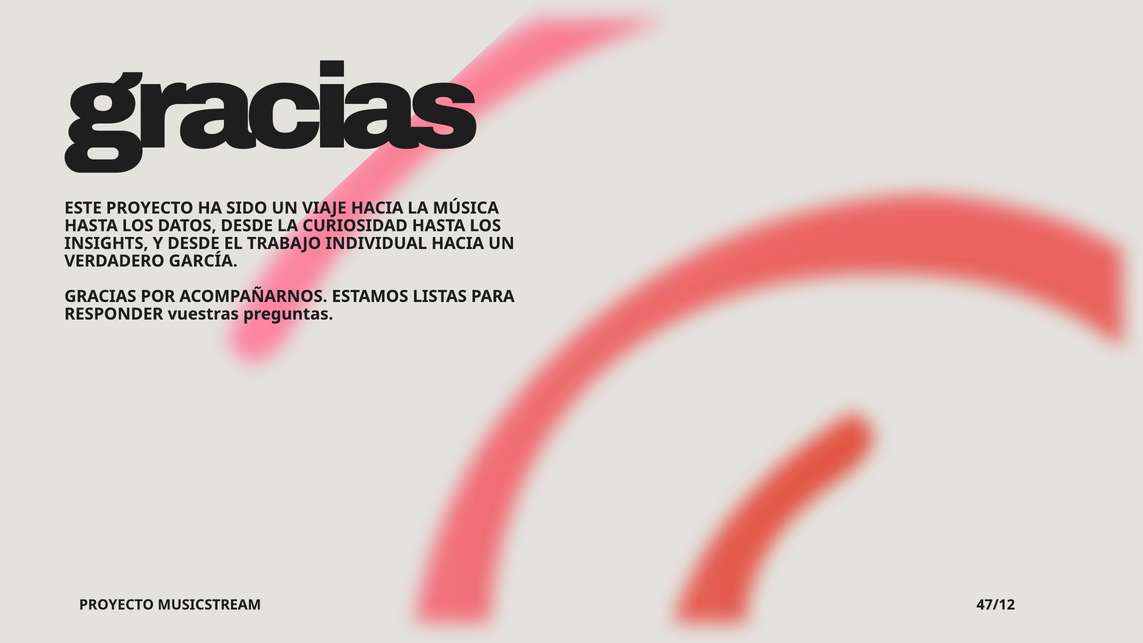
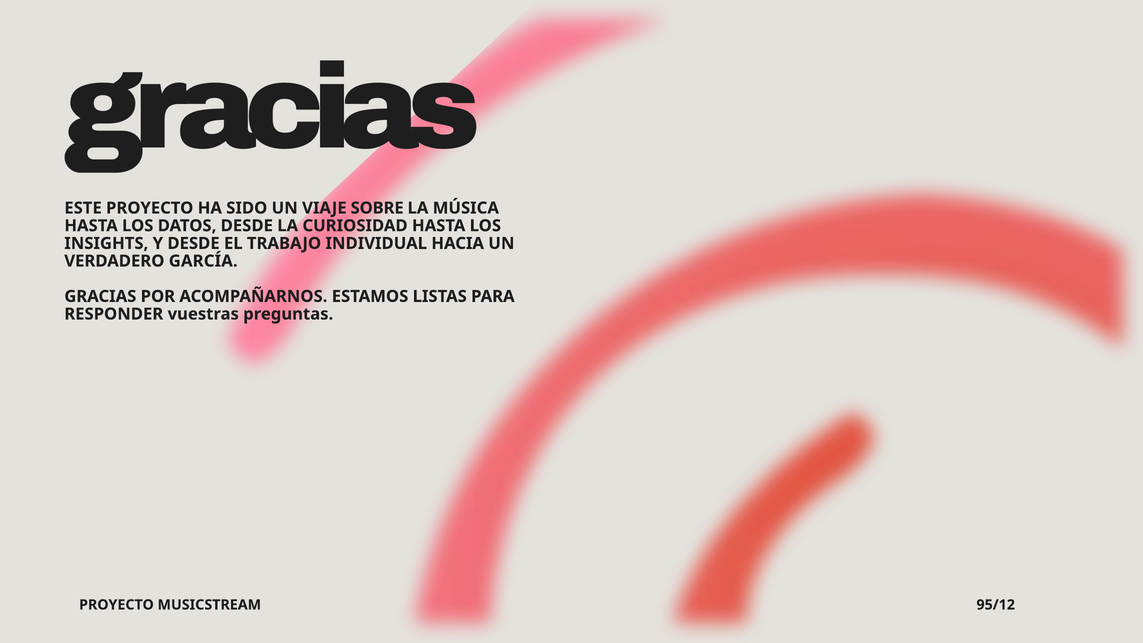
VIAJE HACIA: HACIA -> SOBRE (377, 208)
47/12: 47/12 -> 95/12 (996, 605)
